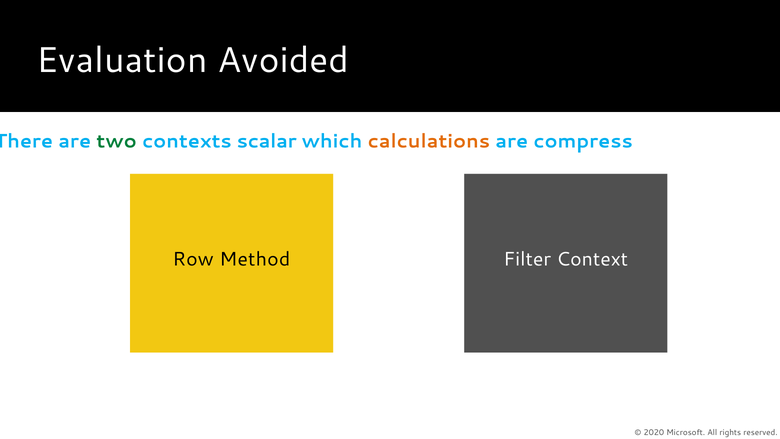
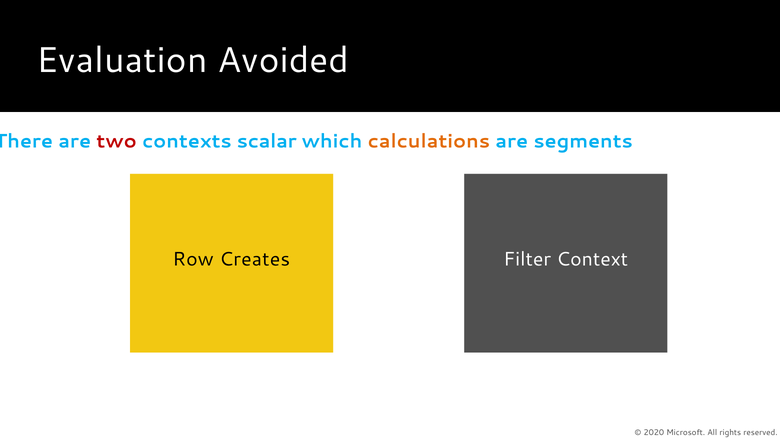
two colour: green -> red (117, 141)
compress: compress -> segments (583, 141)
Method: Method -> Creates (255, 259)
